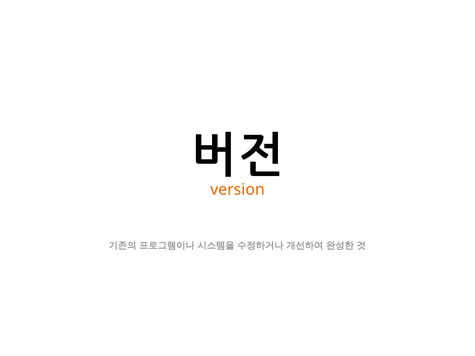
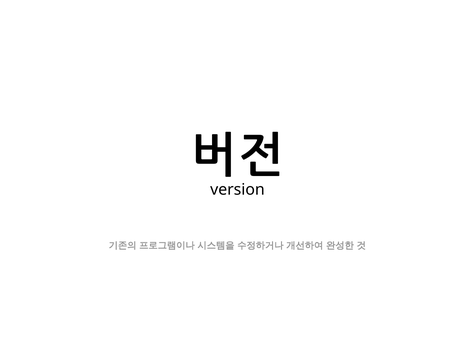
version colour: orange -> black (237, 190)
